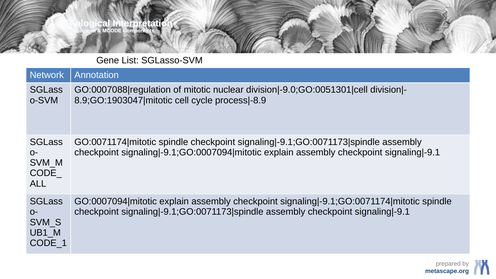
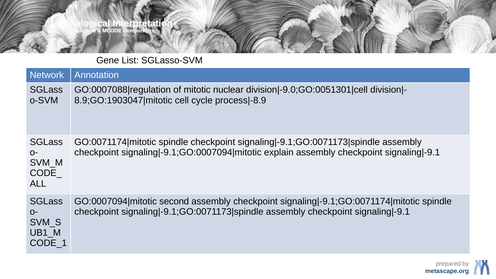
explain: explain -> second (174, 201)
